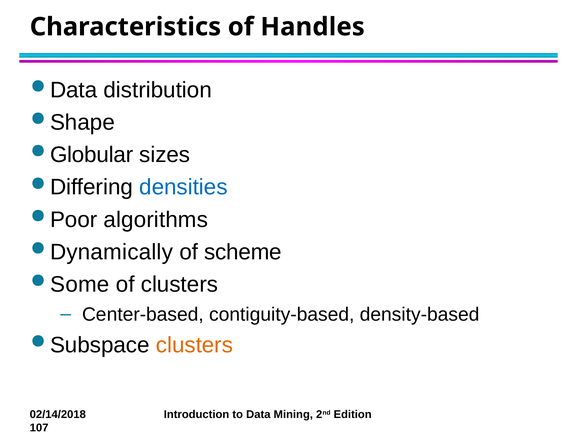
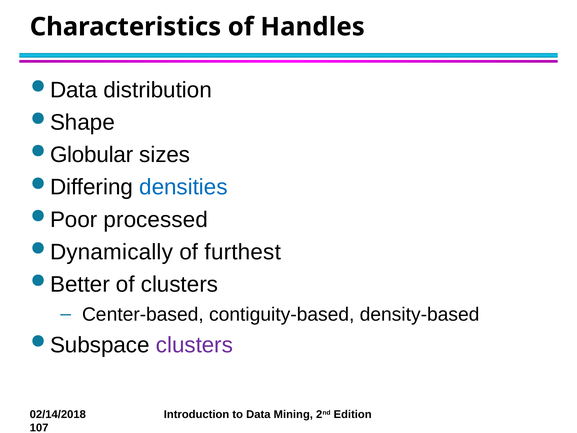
algorithms: algorithms -> processed (156, 220)
scheme: scheme -> furthest (243, 252)
Some: Some -> Better (80, 284)
clusters colour: orange -> purple (194, 345)
